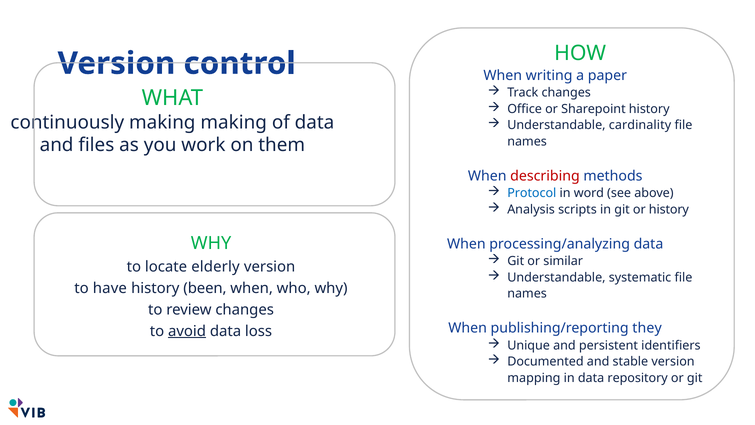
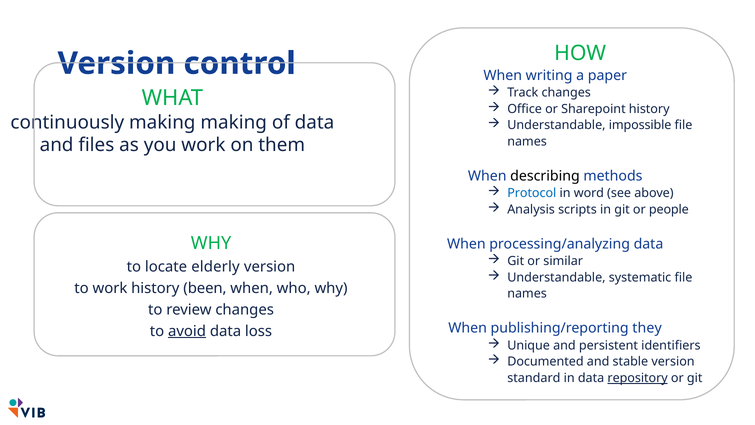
cardinality: cardinality -> impossible (640, 125)
describing colour: red -> black (545, 176)
or history: history -> people (669, 209)
to have: have -> work (110, 288)
mapping: mapping -> standard (534, 378)
repository underline: none -> present (638, 378)
